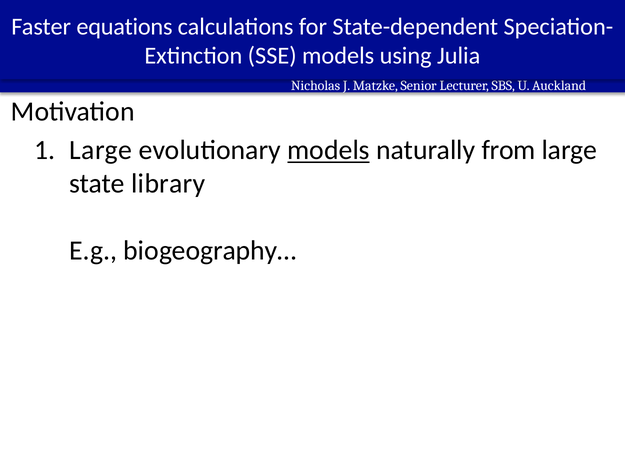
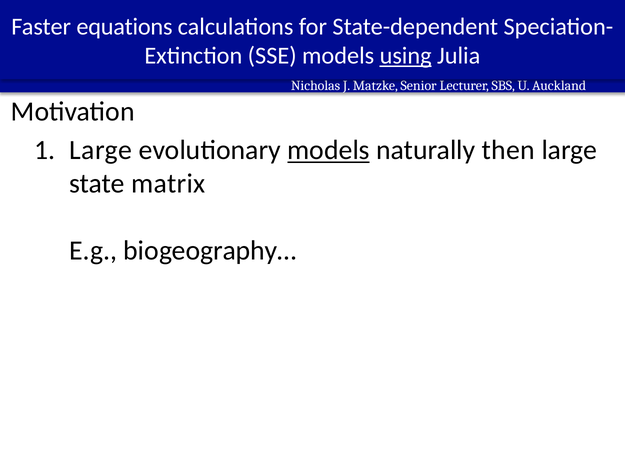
using underline: none -> present (406, 56)
from: from -> then (508, 150)
library: library -> matrix (168, 184)
